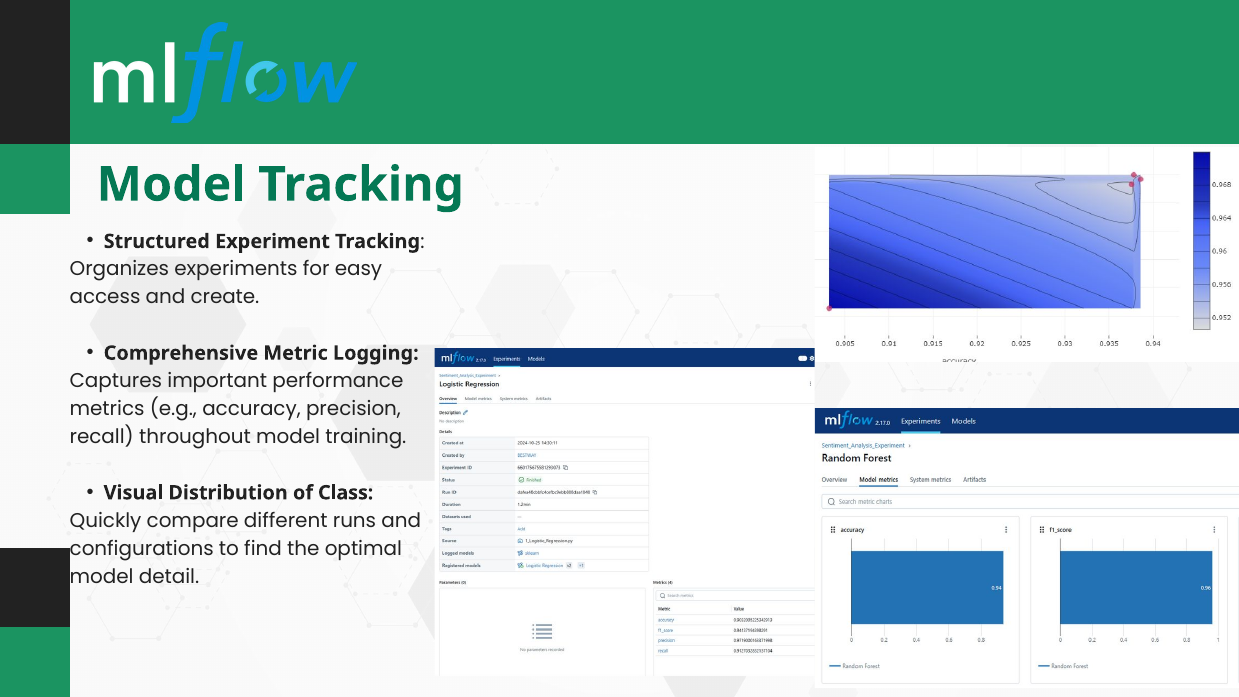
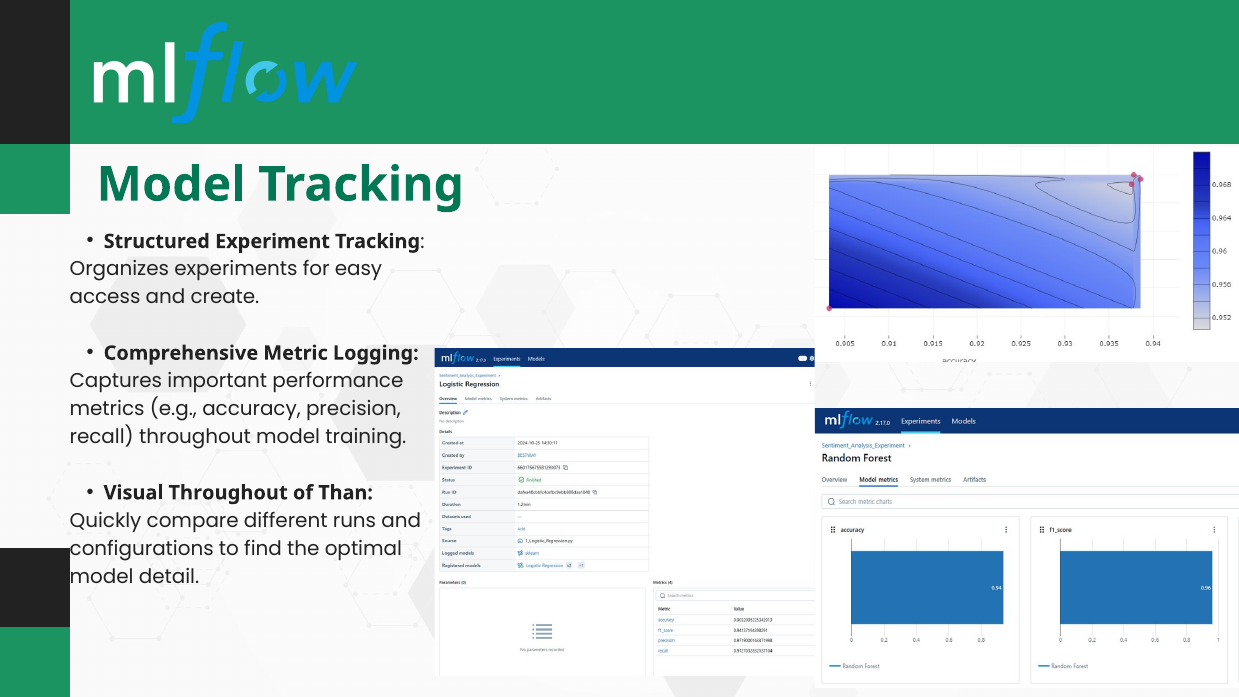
Visual Distribution: Distribution -> Throughout (228, 493)
Class: Class -> Than (346, 493)
